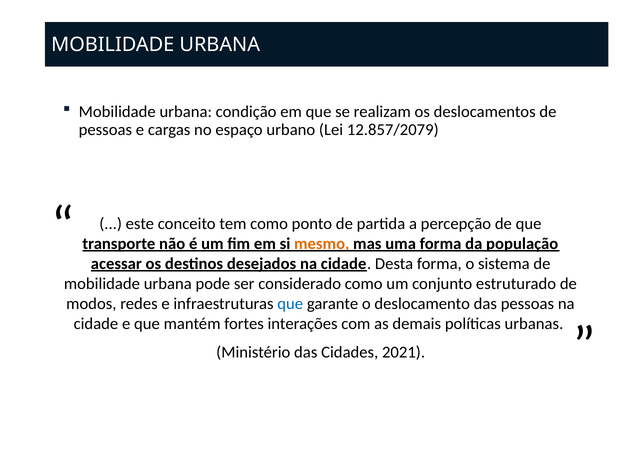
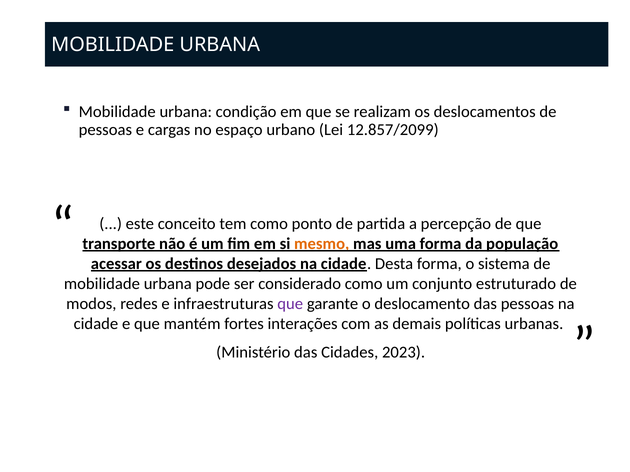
12.857/2079: 12.857/2079 -> 12.857/2099 (393, 130)
que colour: blue -> purple (290, 304)
2021: 2021 -> 2023 (404, 353)
